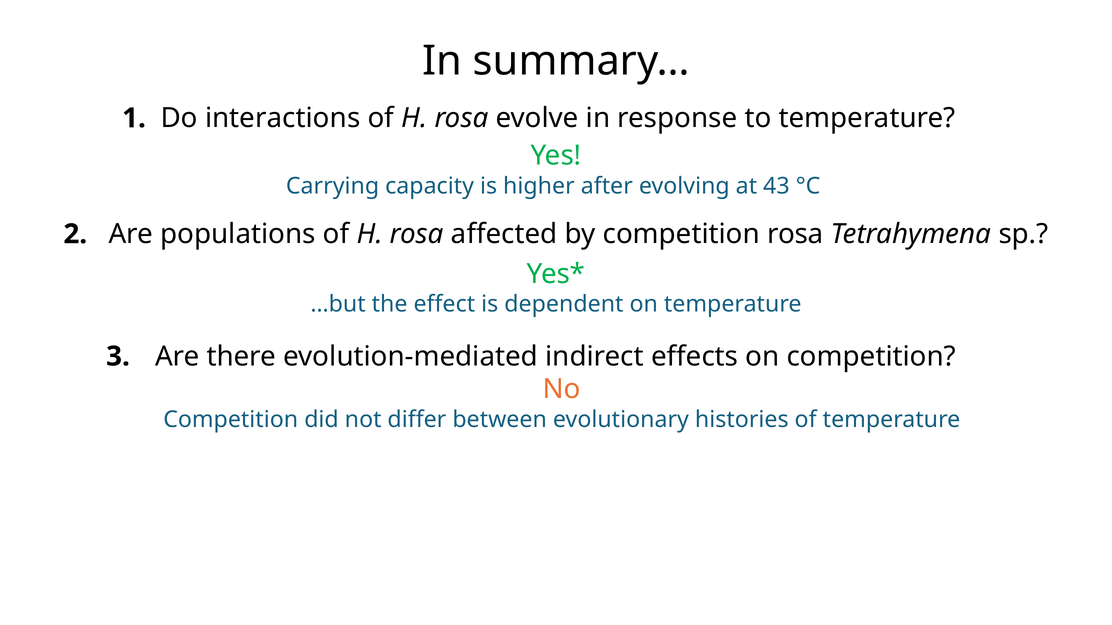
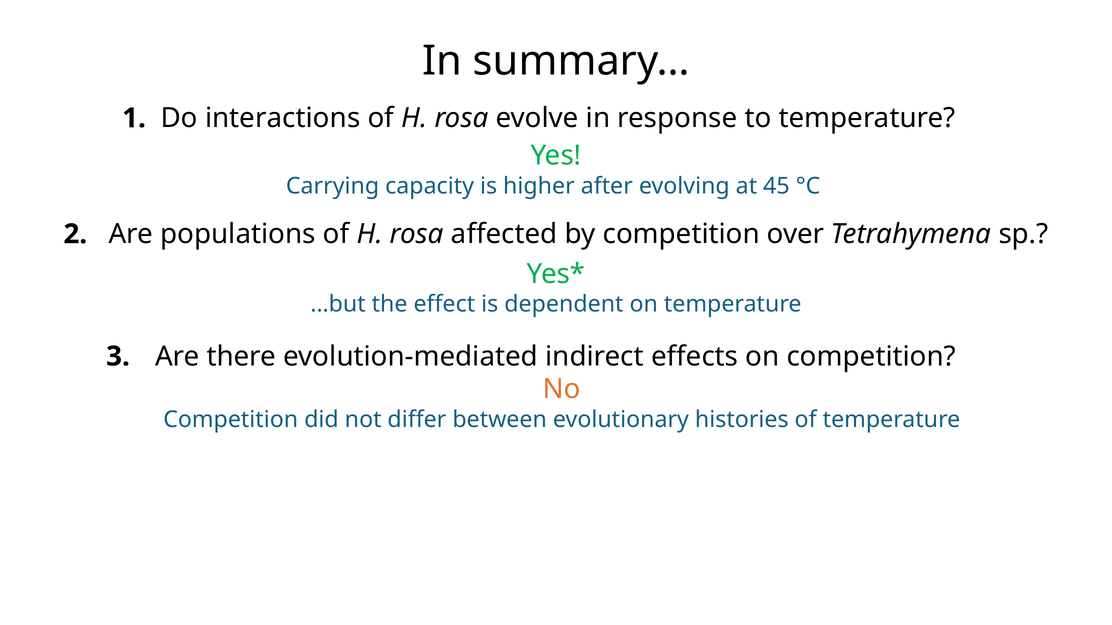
43: 43 -> 45 (776, 186)
competition rosa: rosa -> over (795, 234)
